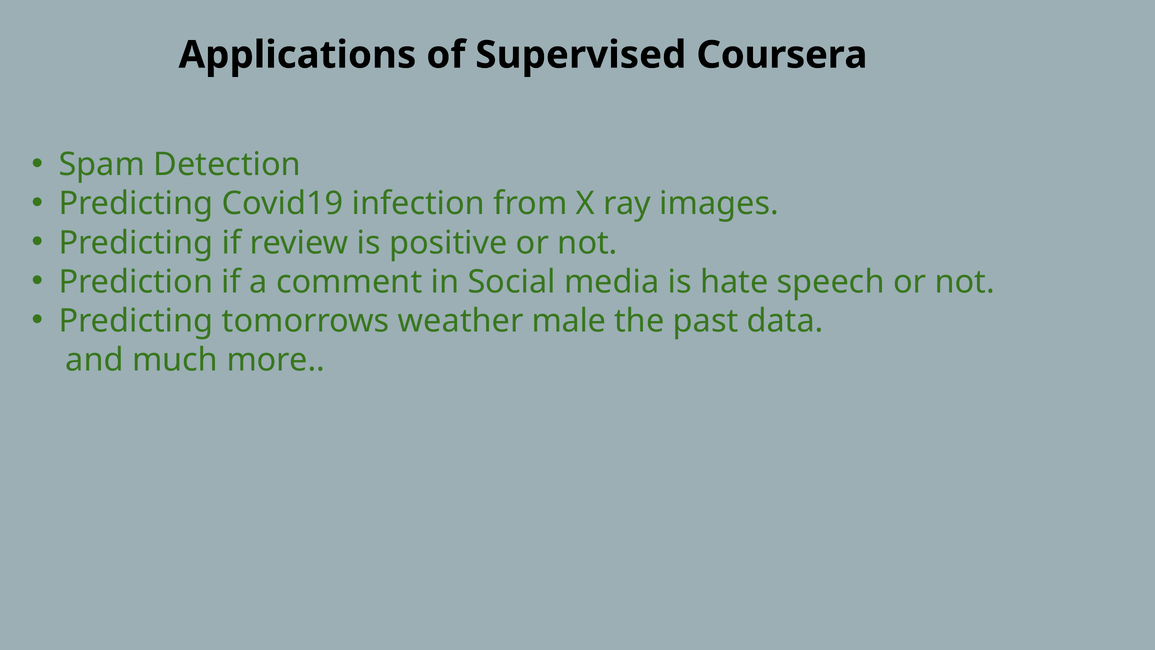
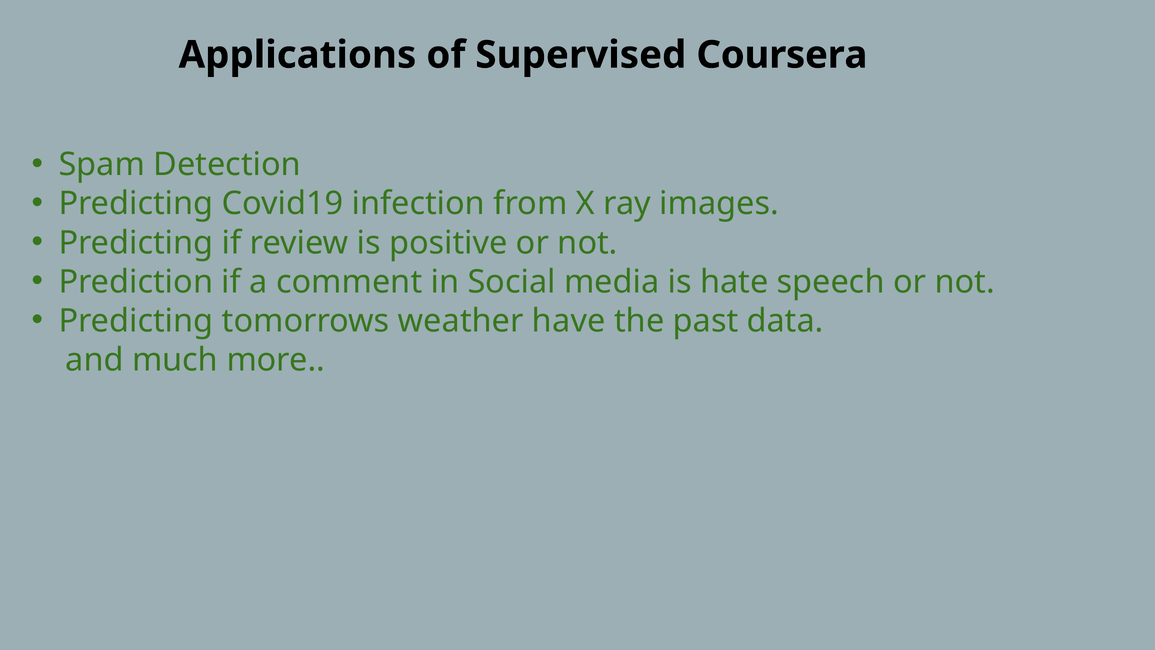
male: male -> have (569, 321)
